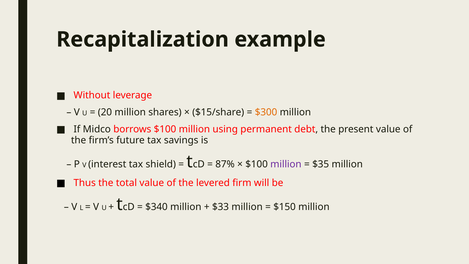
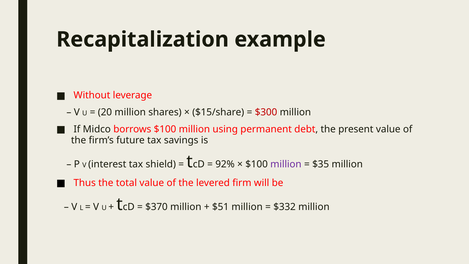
$300 colour: orange -> red (266, 112)
87%: 87% -> 92% (225, 164)
$340: $340 -> $370 (156, 207)
$33: $33 -> $51 (221, 207)
$150: $150 -> $332 (285, 207)
